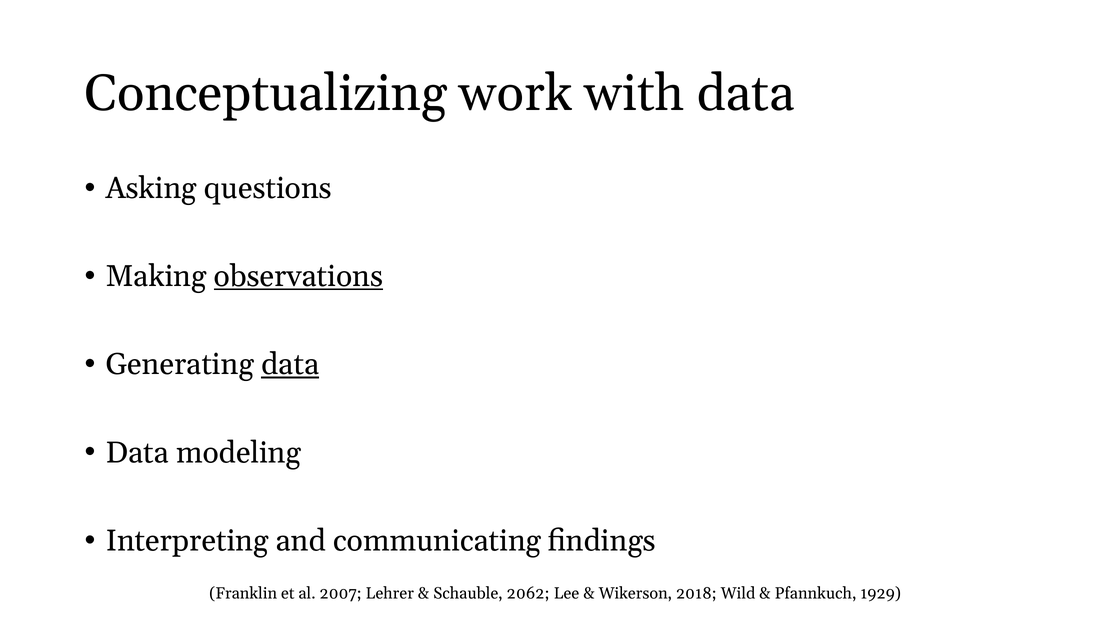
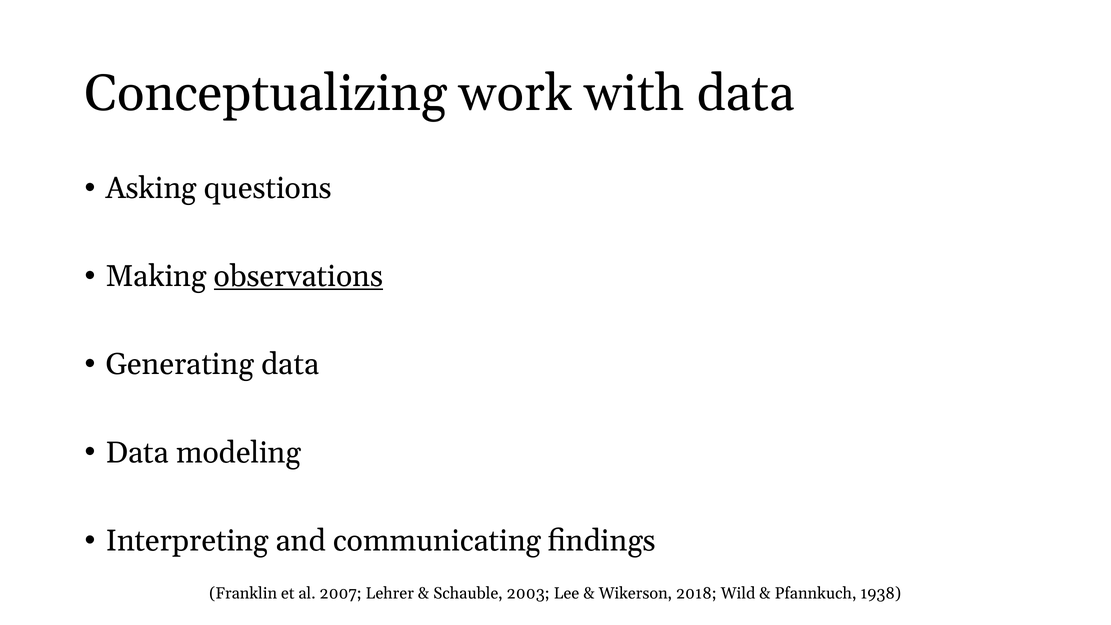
data underline: present -> none (290, 364)
2062: 2062 -> 2003 (528, 593)
1929: 1929 -> 1938 (881, 593)
